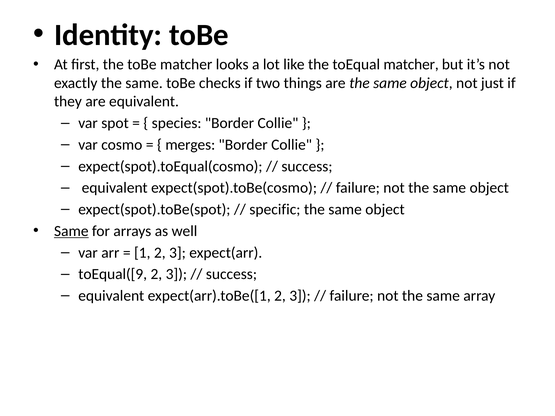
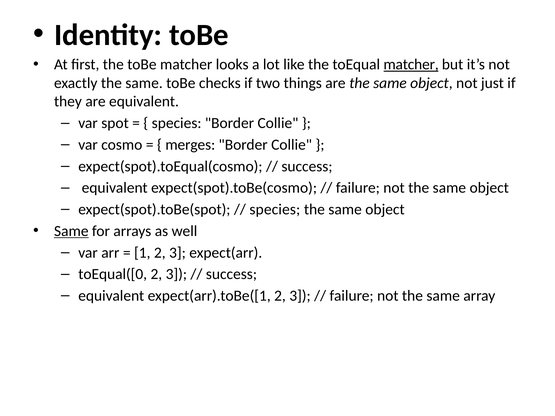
matcher underline: none -> present (411, 65)
specific: specific -> species (275, 210)
toEqual([9: toEqual([9 -> toEqual([0 (113, 274)
